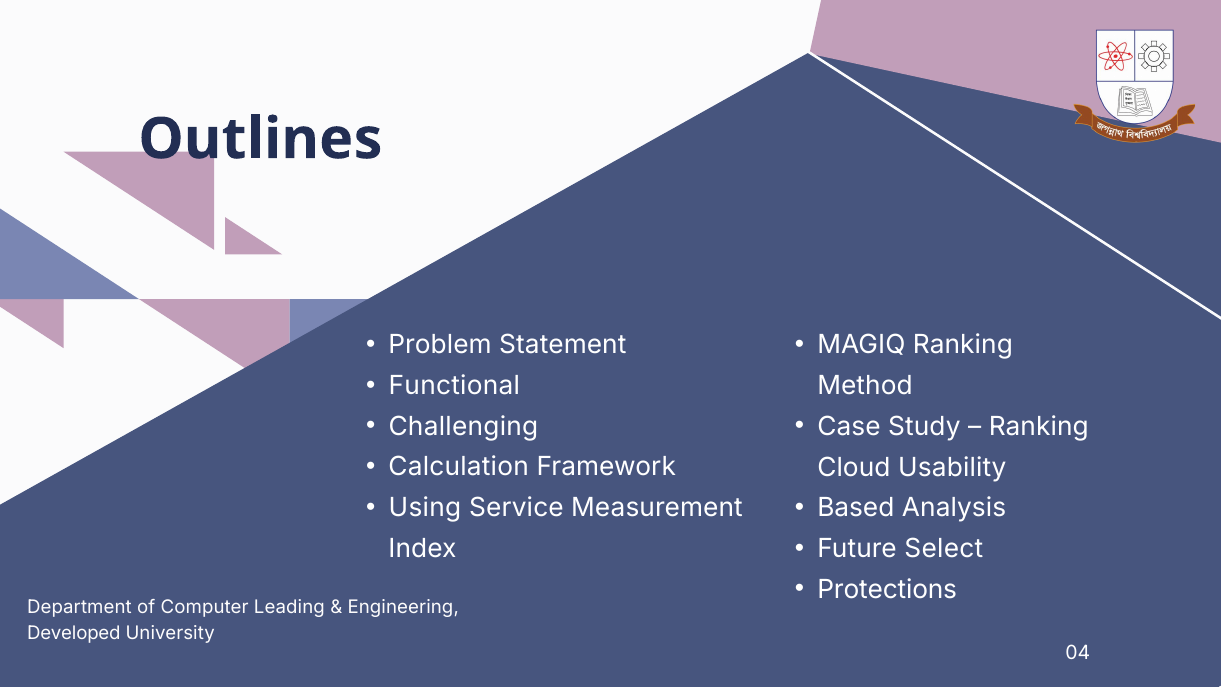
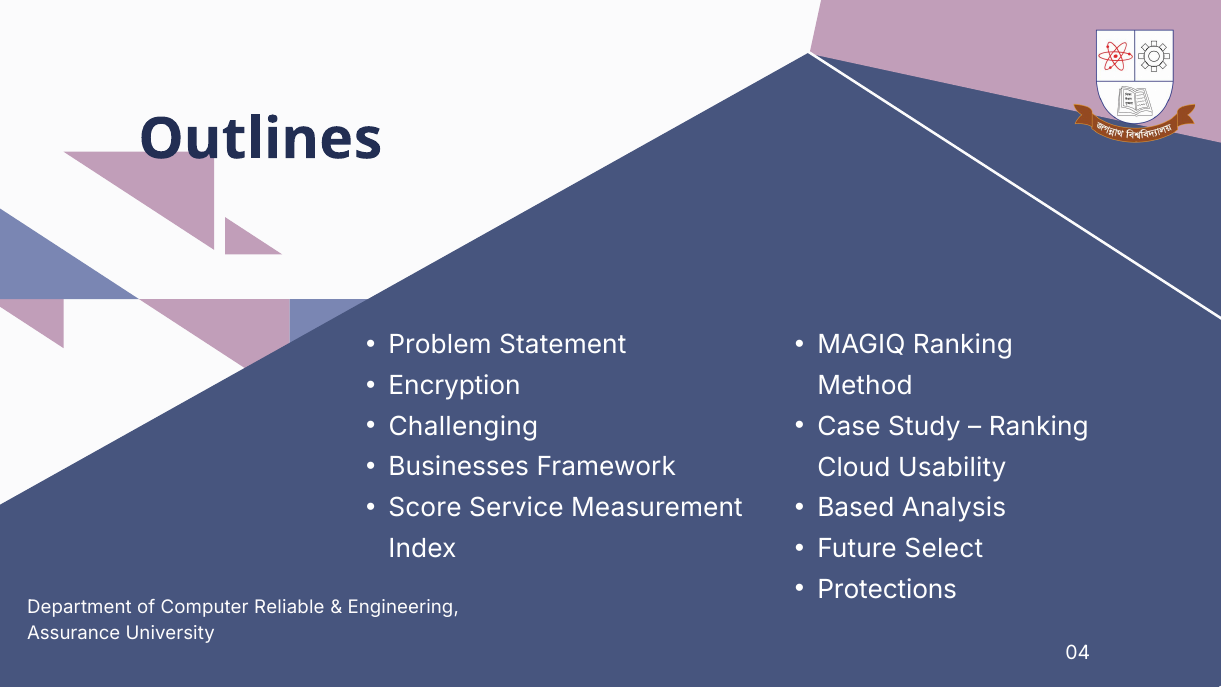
Functional: Functional -> Encryption (455, 386)
Calculation: Calculation -> Businesses (459, 467)
Using: Using -> Score (425, 508)
Leading: Leading -> Reliable (289, 608)
Developed: Developed -> Assurance (74, 634)
